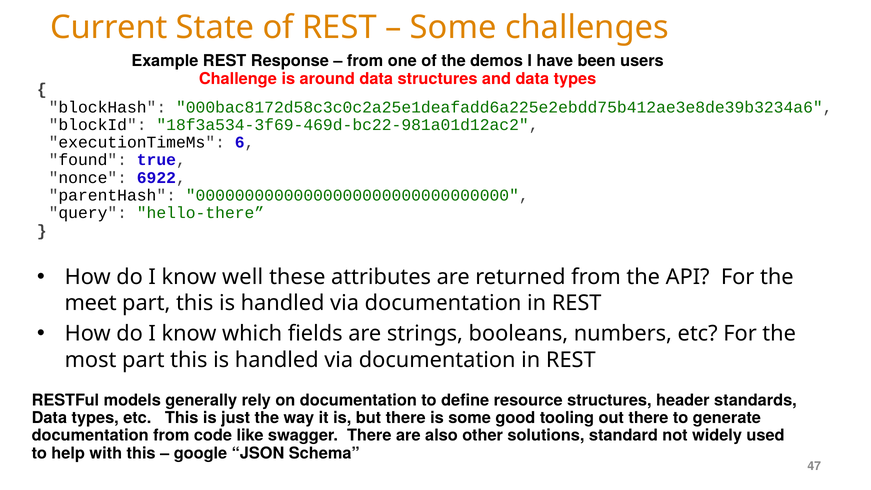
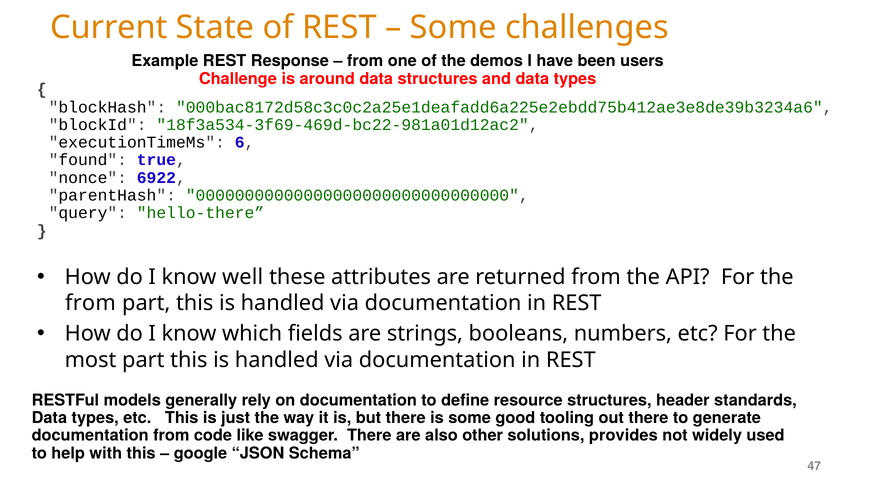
meet: meet -> from (90, 303)
standard: standard -> provides (623, 435)
